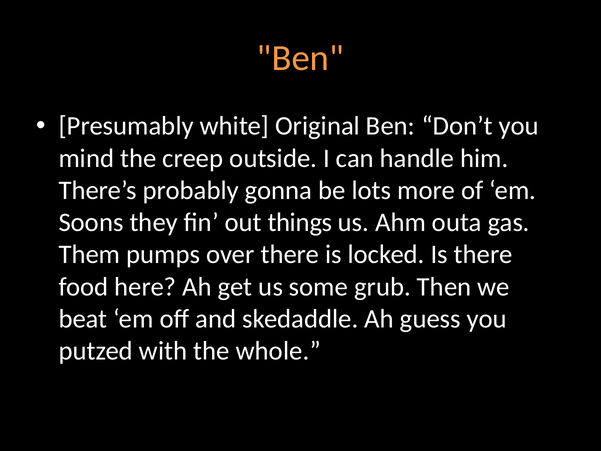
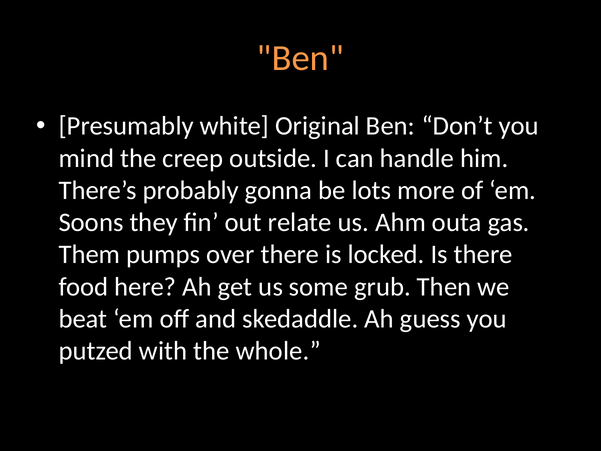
things: things -> relate (300, 222)
